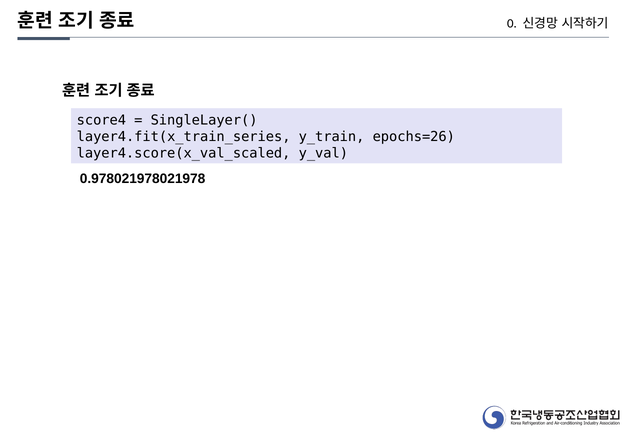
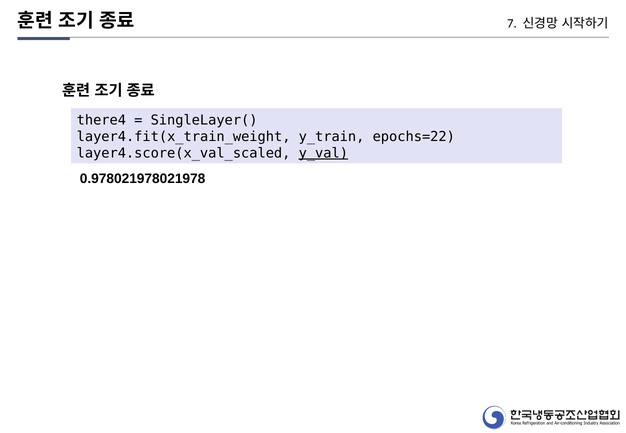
0: 0 -> 7 (512, 24)
score4: score4 -> there4 (101, 120)
layer4.fit(x_train_series: layer4.fit(x_train_series -> layer4.fit(x_train_weight (184, 137)
epochs=26: epochs=26 -> epochs=22 (414, 137)
y_val underline: none -> present (323, 153)
